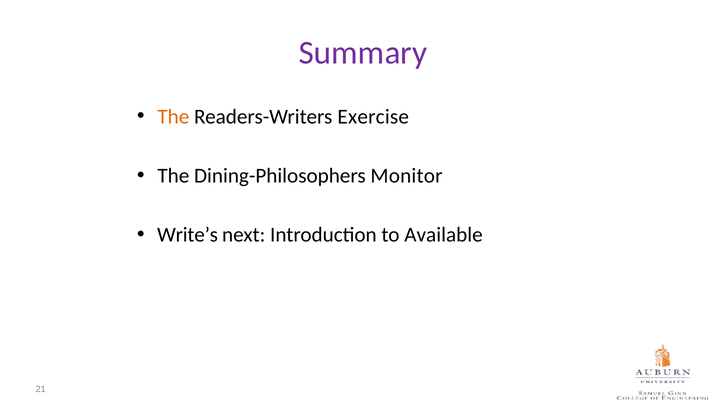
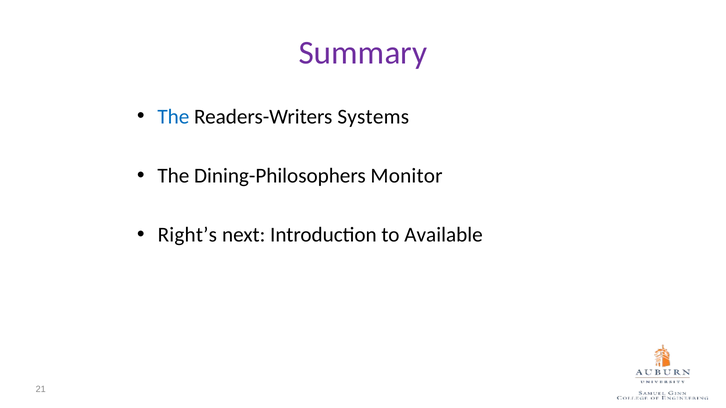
The colour: orange -> blue (173, 117)
Exercise: Exercise -> Systems (373, 117)
Write’s: Write’s -> Right’s (187, 235)
